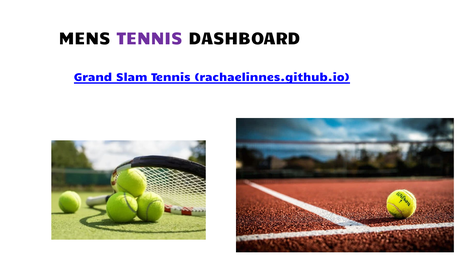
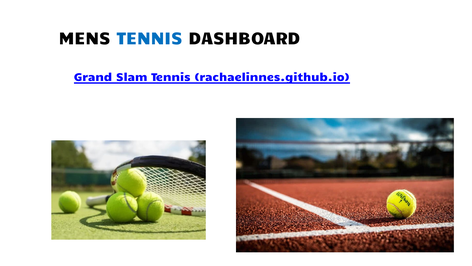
TENNIS colour: purple -> blue (150, 39)
